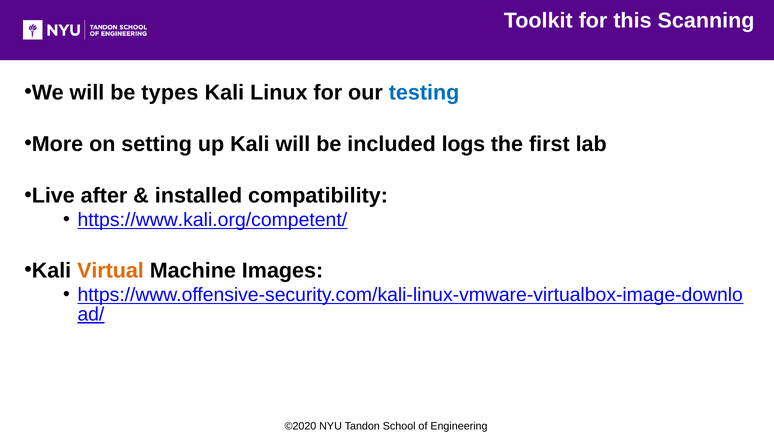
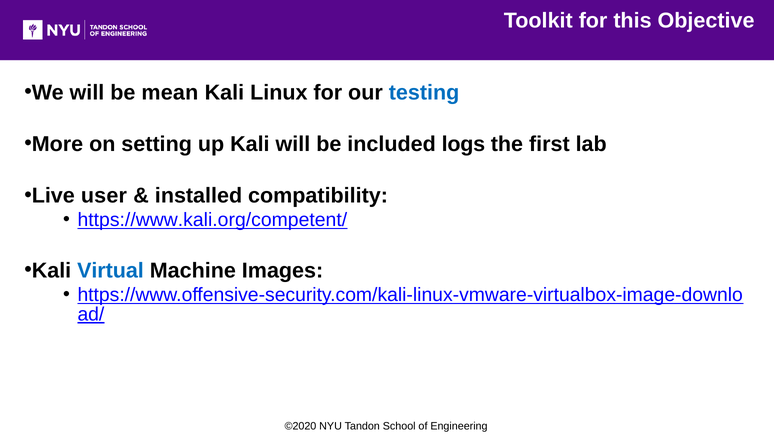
Scanning: Scanning -> Objective (706, 21)
types: types -> mean (170, 93)
after: after -> user (104, 196)
Virtual colour: orange -> blue (110, 271)
